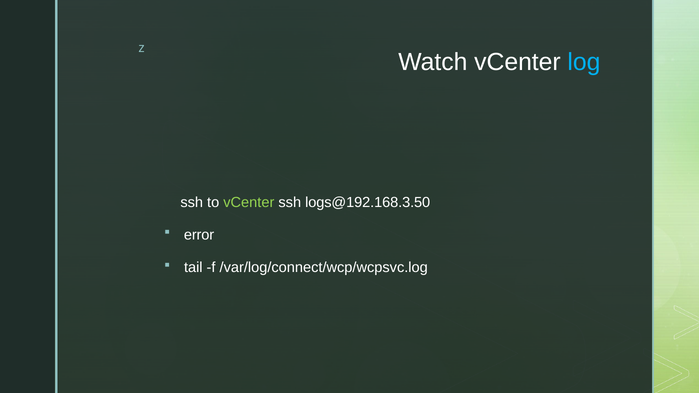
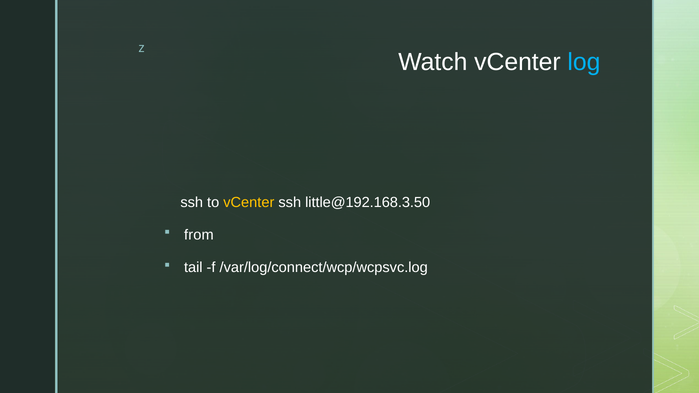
vCenter colour: light green -> yellow (249, 202)
logs@192.168.3.50: logs@192.168.3.50 -> little@192.168.3.50 (368, 202)
error: error -> from (199, 235)
